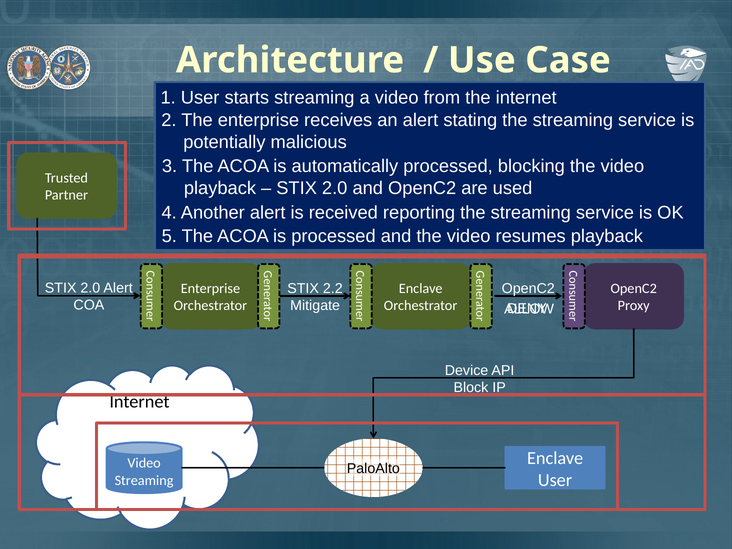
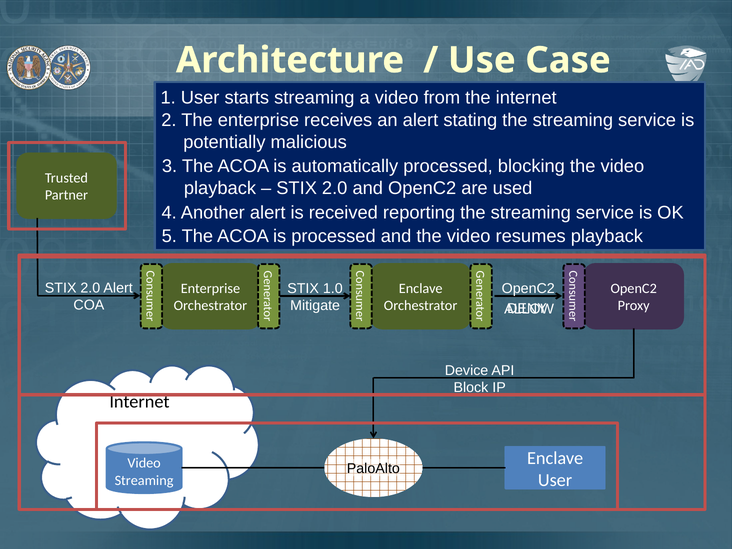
2.2: 2.2 -> 1.0 (333, 288)
